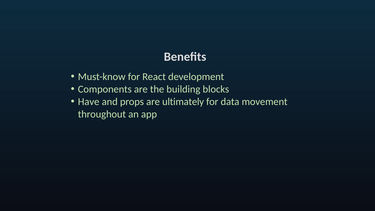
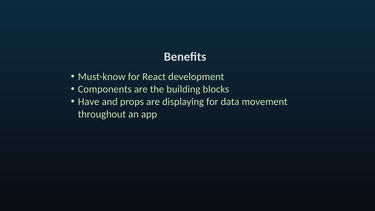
ultimately: ultimately -> displaying (183, 102)
